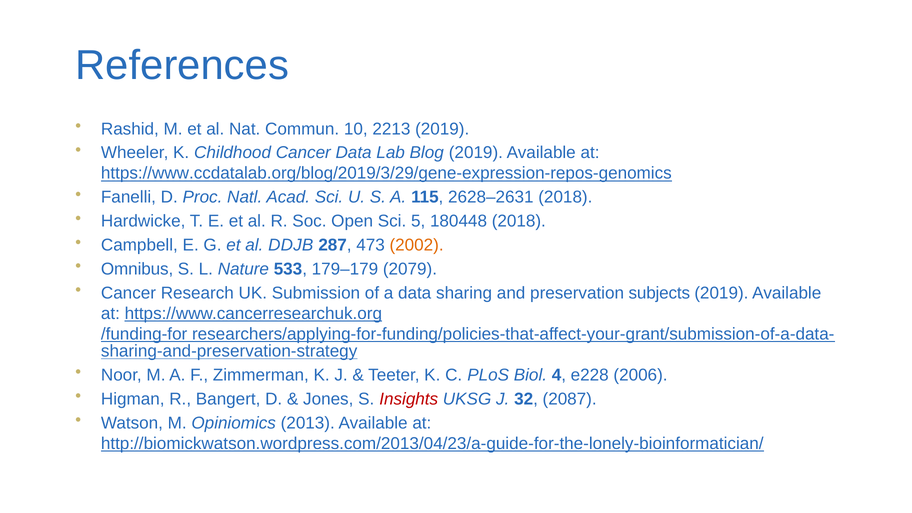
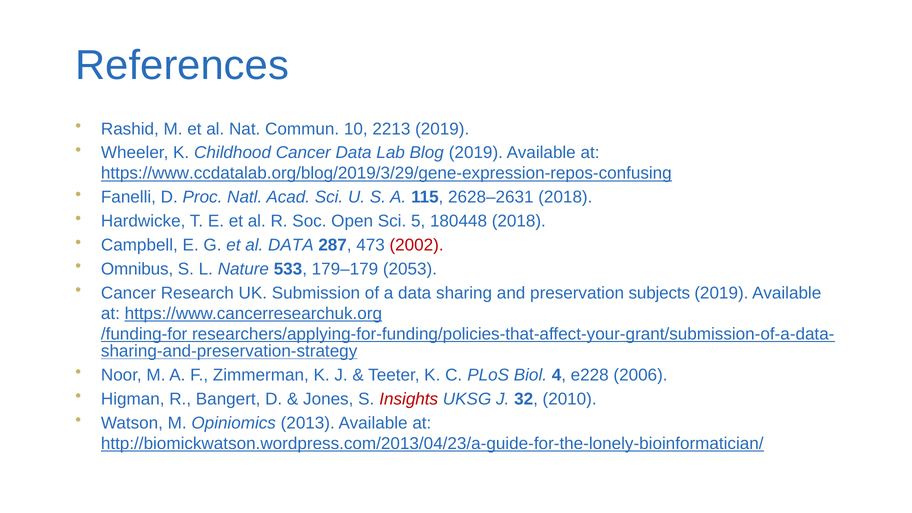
https://www.ccdatalab.org/blog/2019/3/29/gene-expression-repos-genomics: https://www.ccdatalab.org/blog/2019/3/29/gene-expression-repos-genomics -> https://www.ccdatalab.org/blog/2019/3/29/gene-expression-repos-confusing (386, 173)
al DDJB: DDJB -> DATA (291, 245)
2002 colour: orange -> red (417, 245)
2079: 2079 -> 2053 (410, 269)
2087: 2087 -> 2010 (570, 399)
